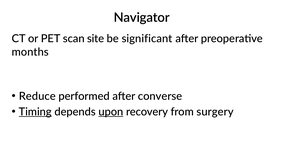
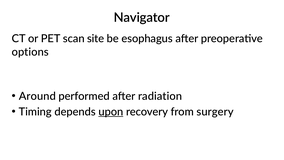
significant: significant -> esophagus (147, 39)
months: months -> options (30, 52)
Reduce: Reduce -> Around (37, 96)
converse: converse -> radiation (160, 96)
Timing underline: present -> none (35, 112)
